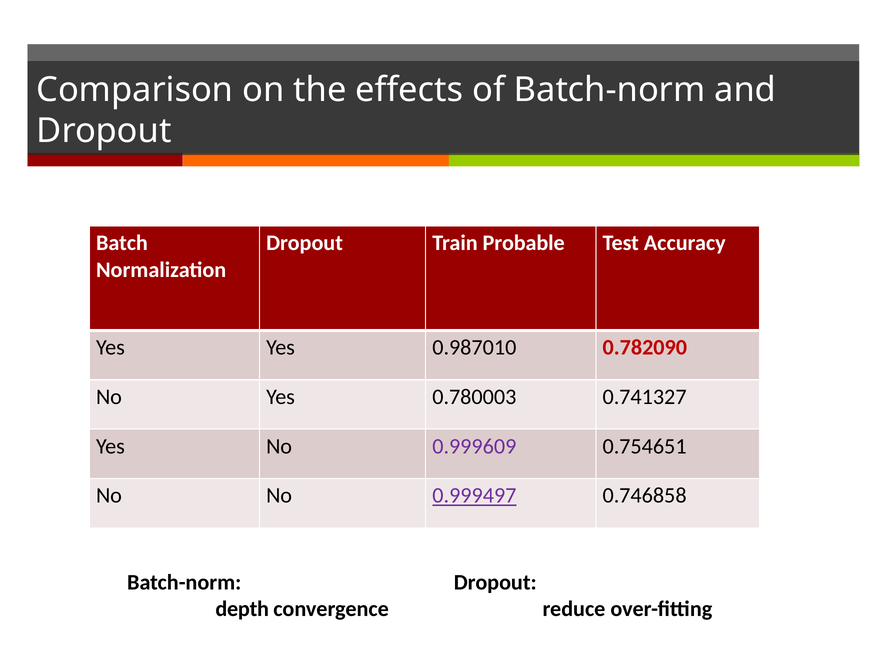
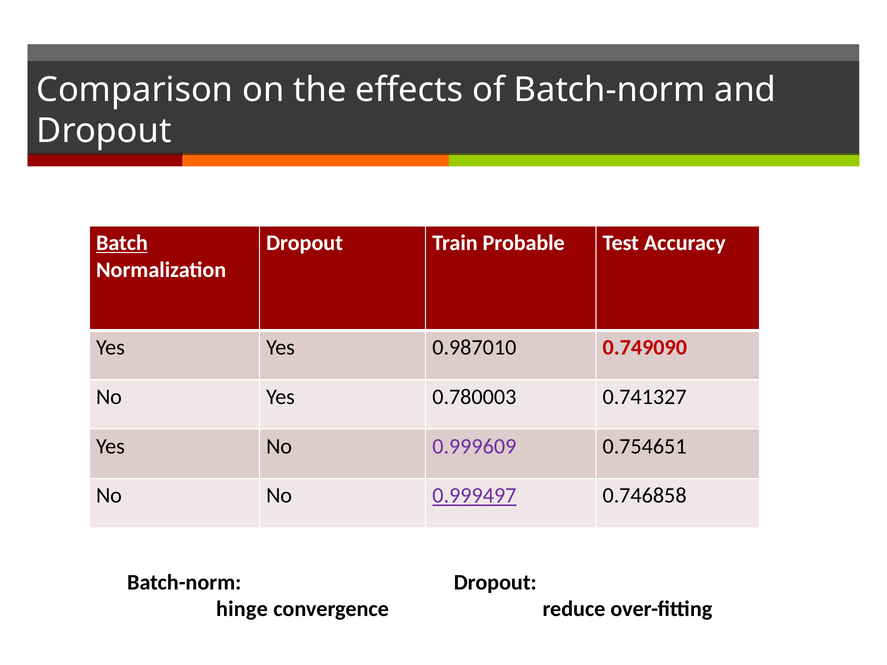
Batch underline: none -> present (122, 243)
0.782090: 0.782090 -> 0.749090 (645, 348)
depth: depth -> hinge (242, 609)
